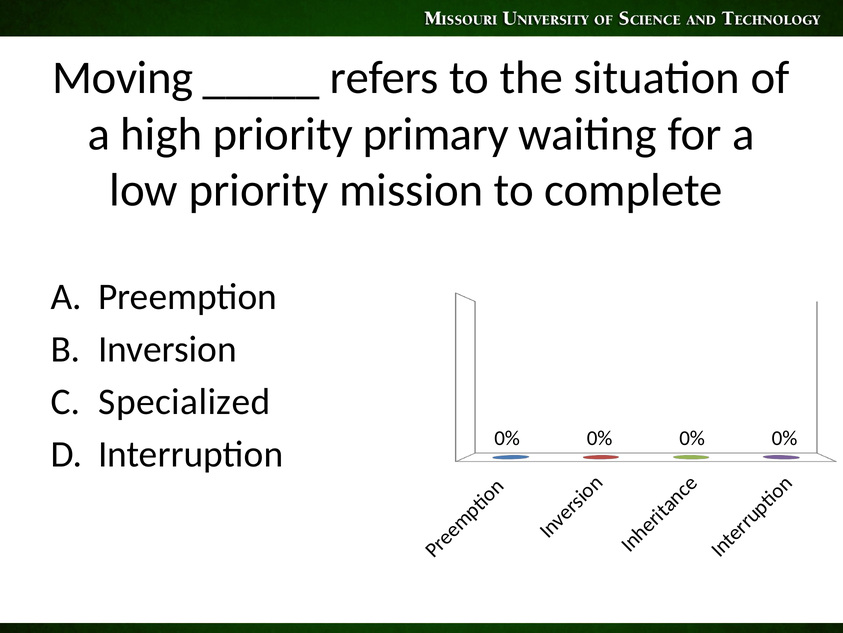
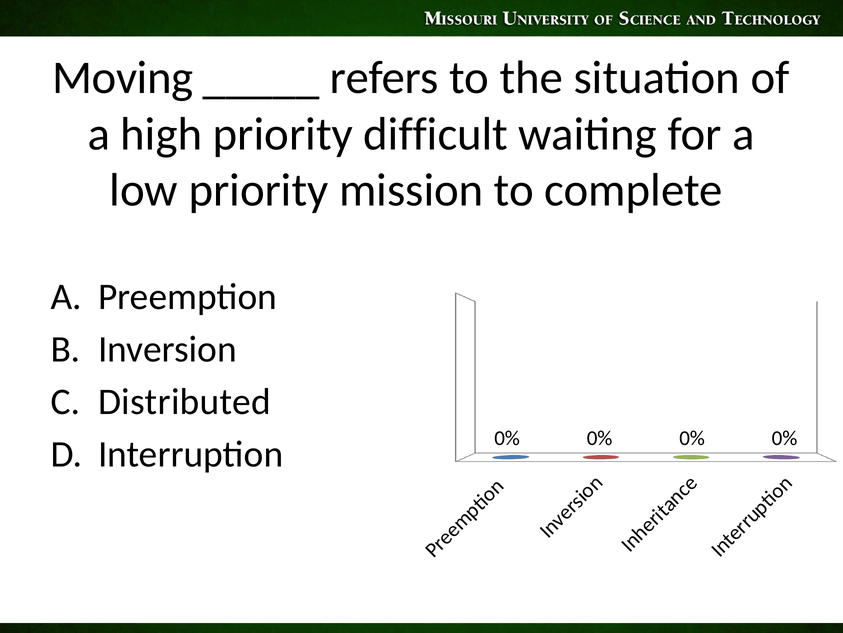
primary: primary -> difficult (436, 134)
Specialized: Specialized -> Distributed (184, 401)
